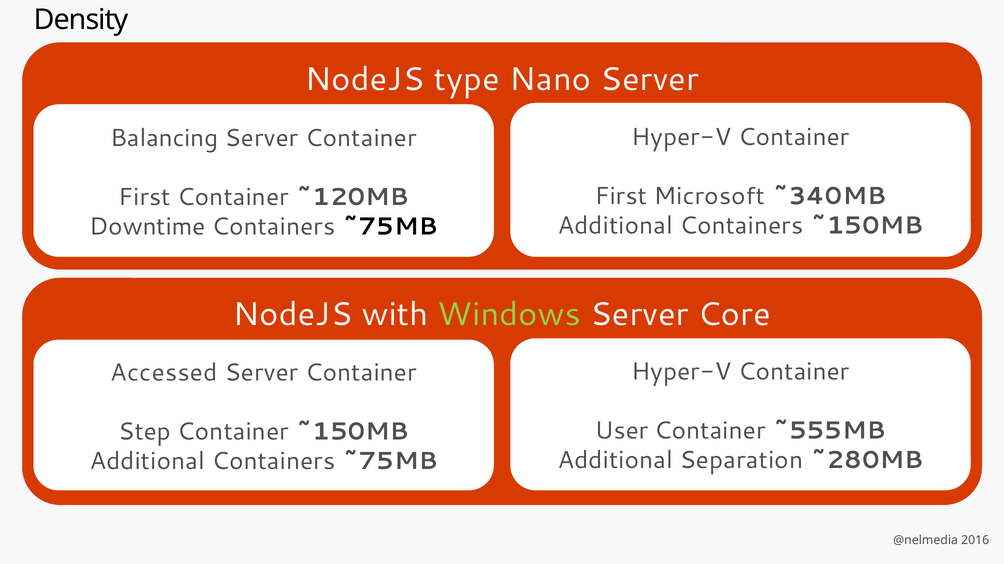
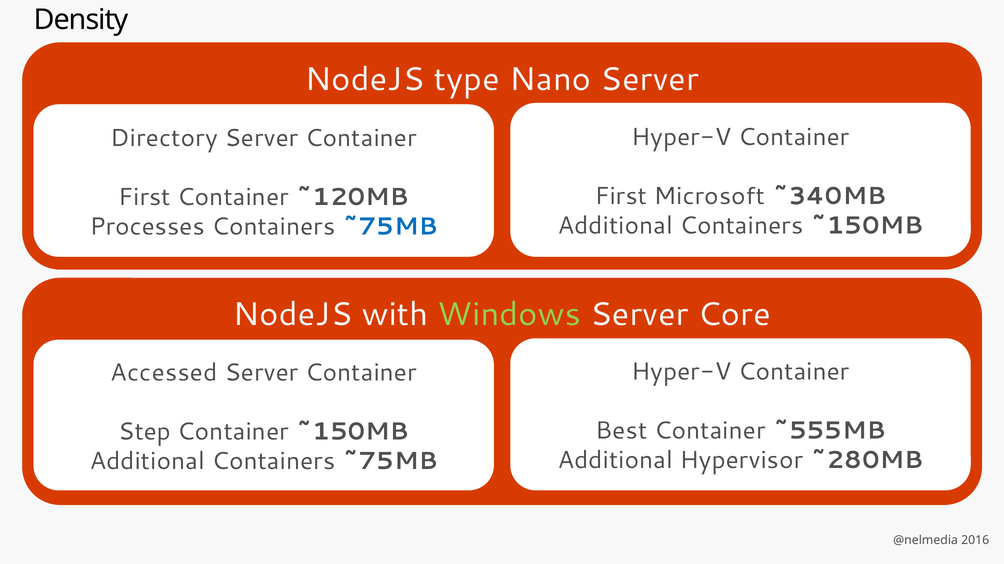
Balancing: Balancing -> Directory (164, 138)
Downtime: Downtime -> Processes (147, 227)
~75MB colour: black -> blue (390, 227)
User: User -> Best (621, 431)
Separation: Separation -> Hypervisor (741, 461)
